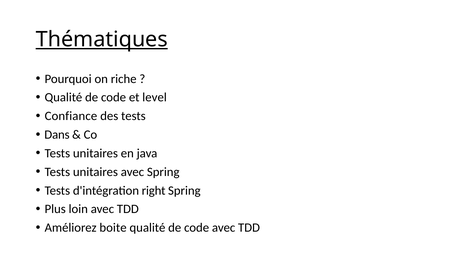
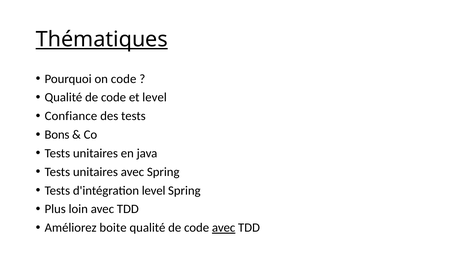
on riche: riche -> code (124, 79)
Dans: Dans -> Bons (57, 135)
d'intégration right: right -> level (154, 191)
avec underline: none -> present (224, 228)
